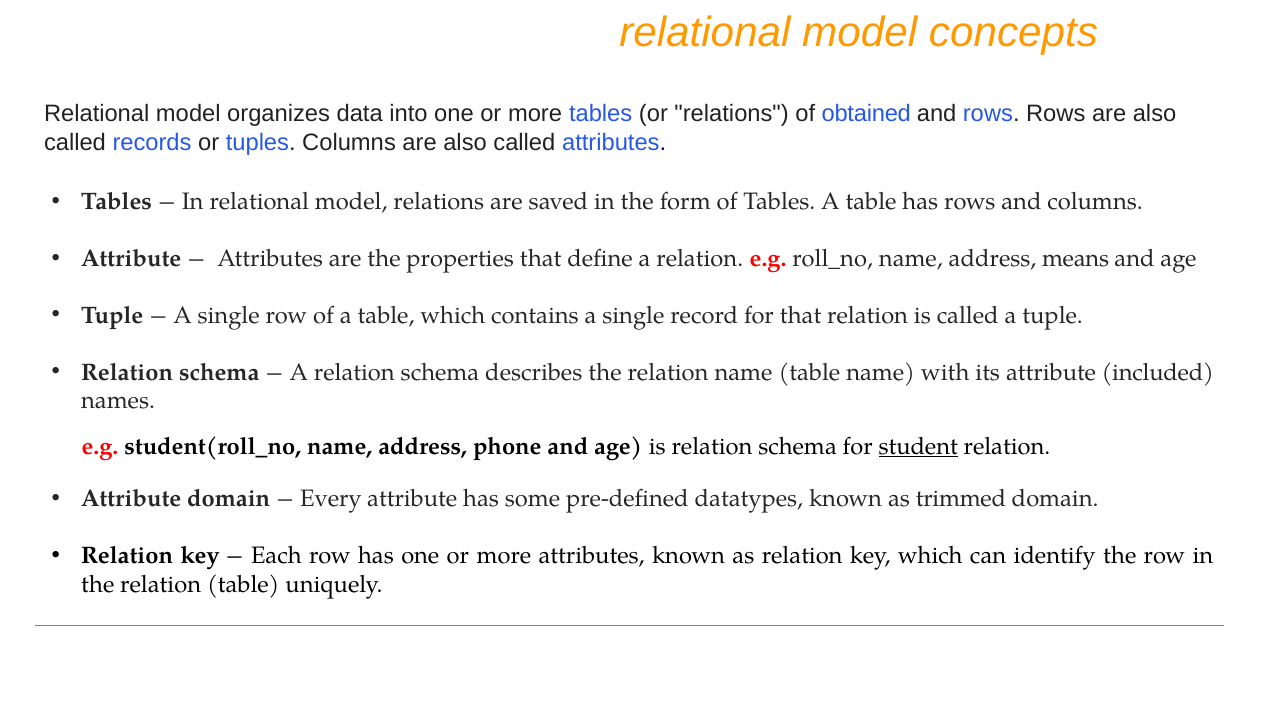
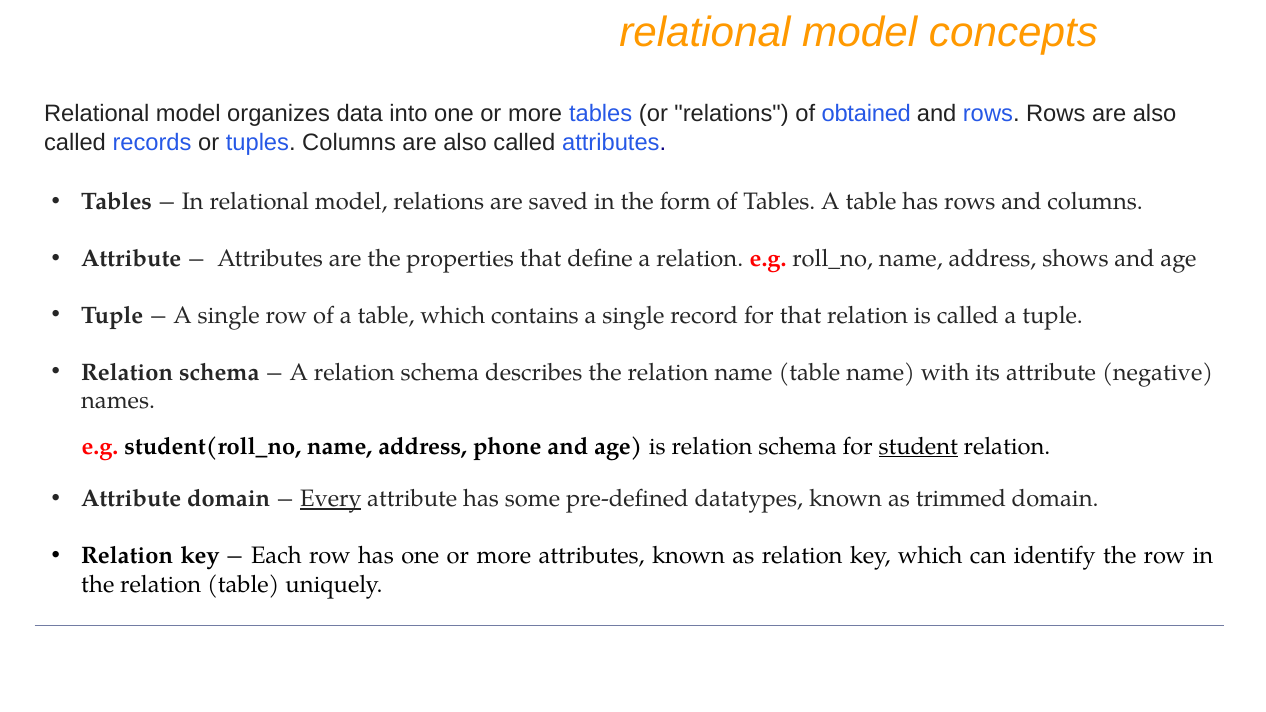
means: means -> shows (1075, 259)
included: included -> negative (1158, 372)
Every underline: none -> present (331, 499)
